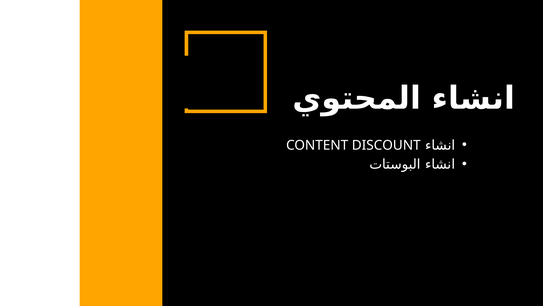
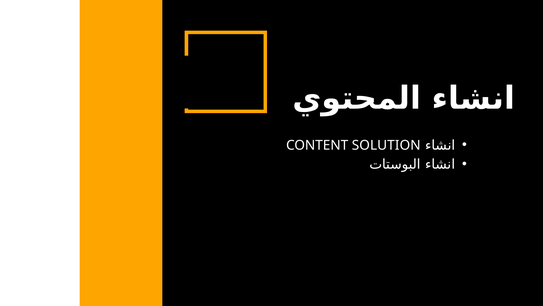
DISCOUNT: DISCOUNT -> SOLUTION (386, 145)
